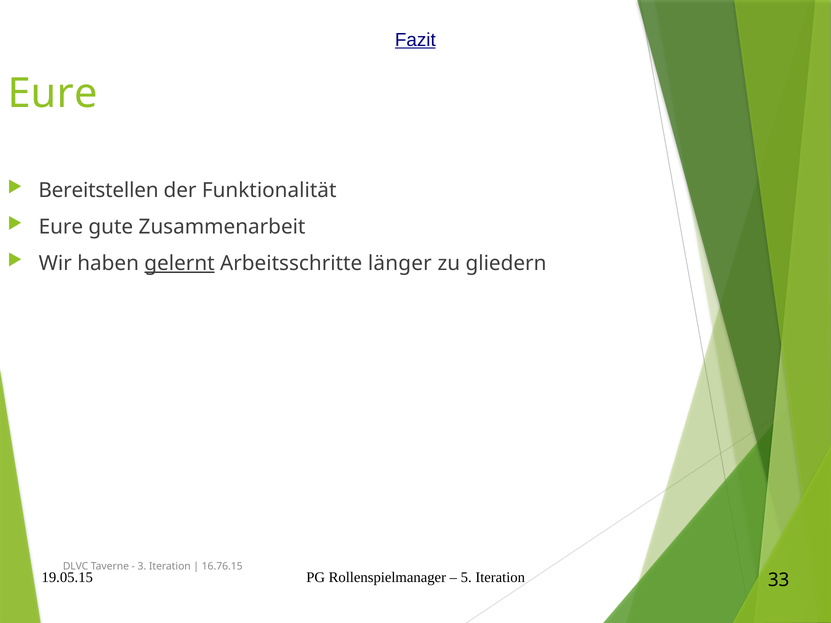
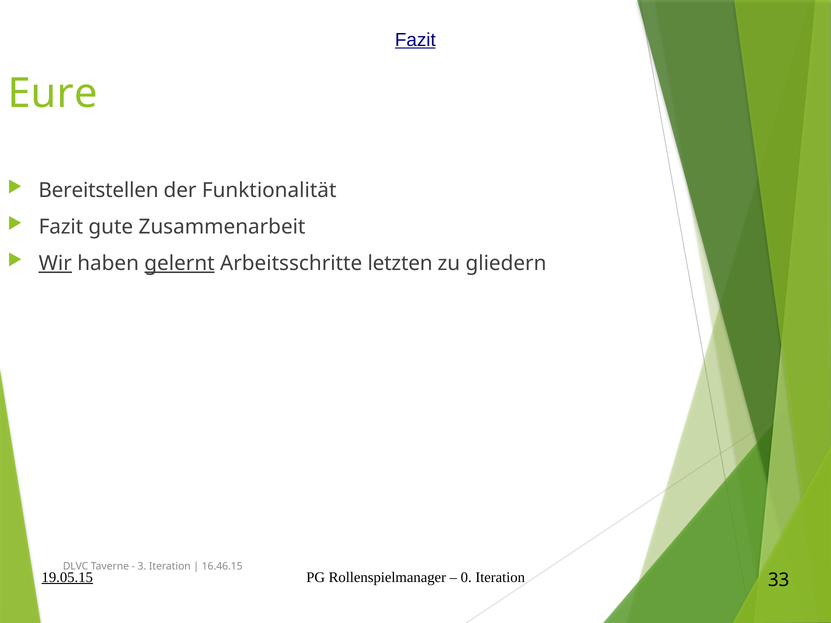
Eure: Eure -> Fazit (61, 227)
Wir underline: none -> present (55, 263)
länger: länger -> letzten (400, 263)
16.76.15: 16.76.15 -> 16.46.15 (222, 566)
19.05.15 underline: none -> present (67, 578)
5: 5 -> 0 (466, 578)
